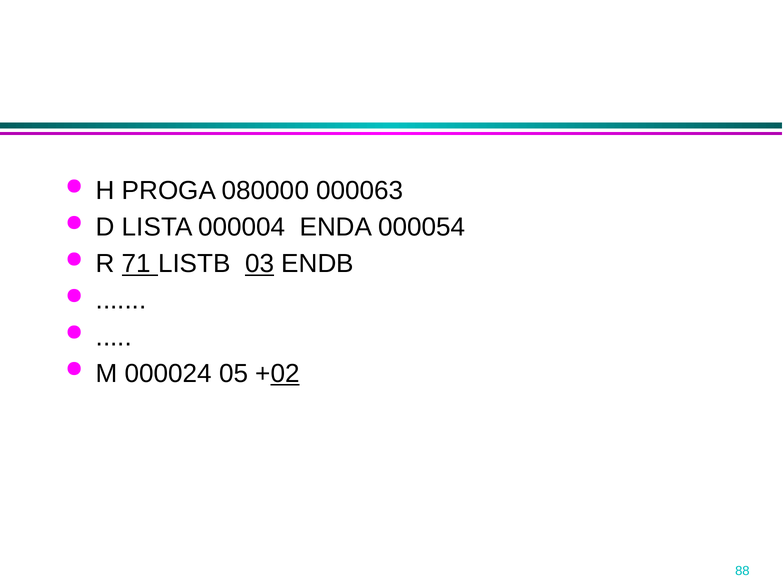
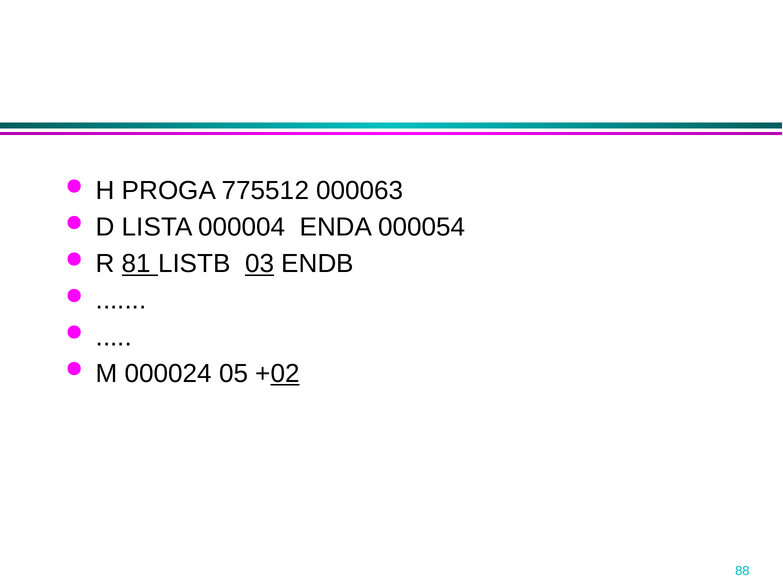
080000: 080000 -> 775512 (265, 191)
71: 71 -> 81 (136, 264)
